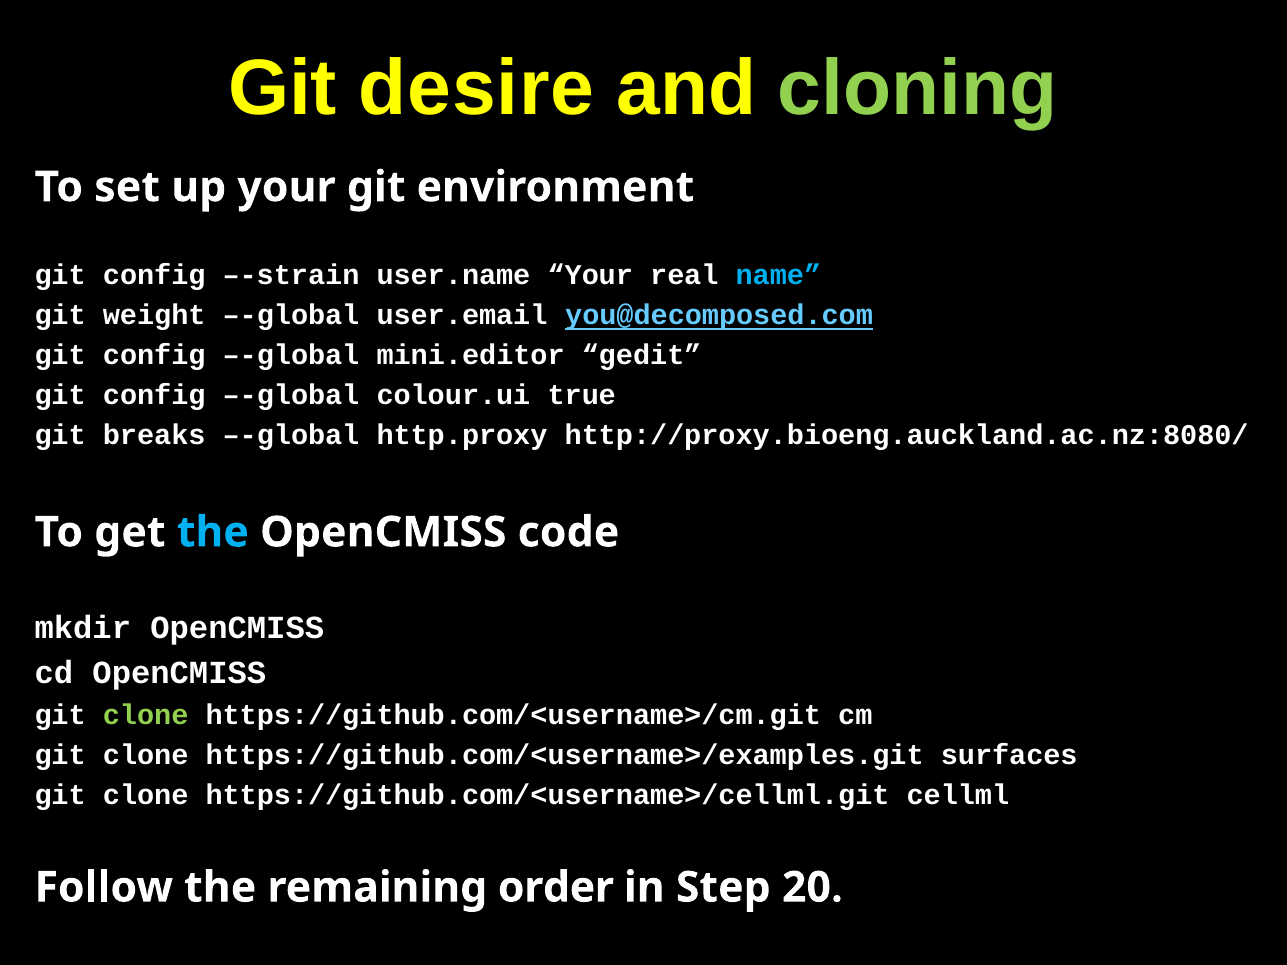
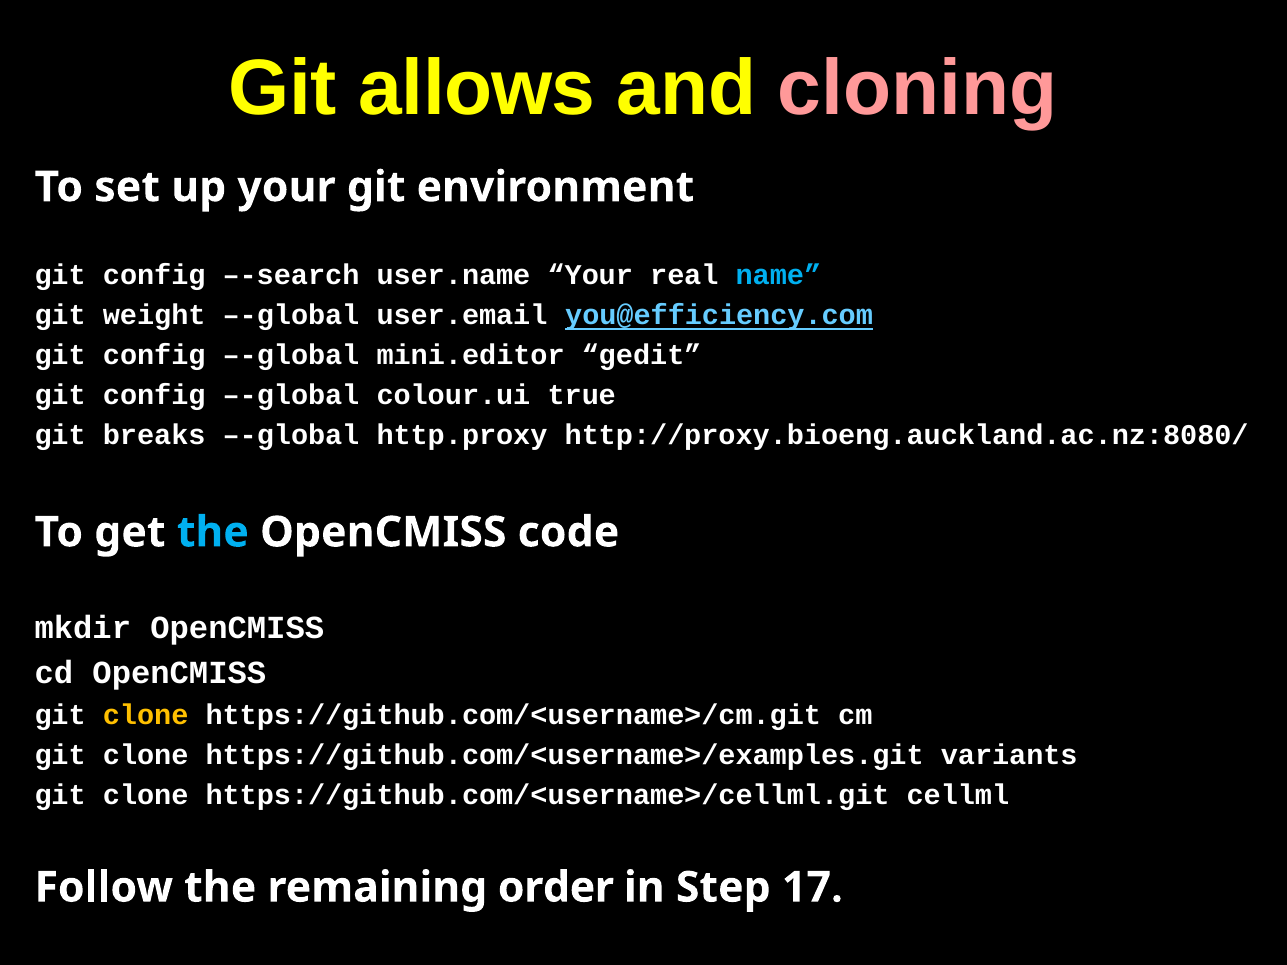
desire: desire -> allows (477, 88)
cloning colour: light green -> pink (918, 88)
–-strain: –-strain -> –-search (291, 275)
you@decomposed.com: you@decomposed.com -> you@efficiency.com (719, 315)
clone colour: light green -> yellow (146, 715)
surfaces: surfaces -> variants (1009, 755)
20: 20 -> 17 (812, 888)
